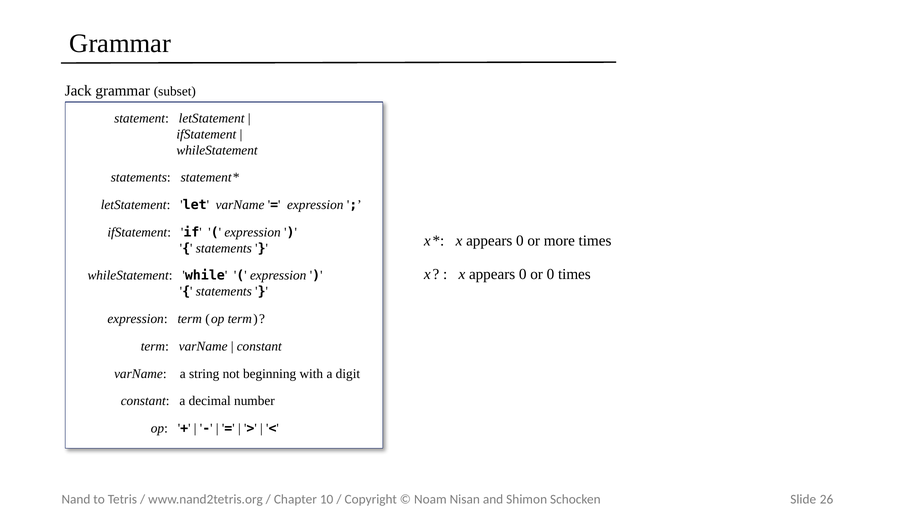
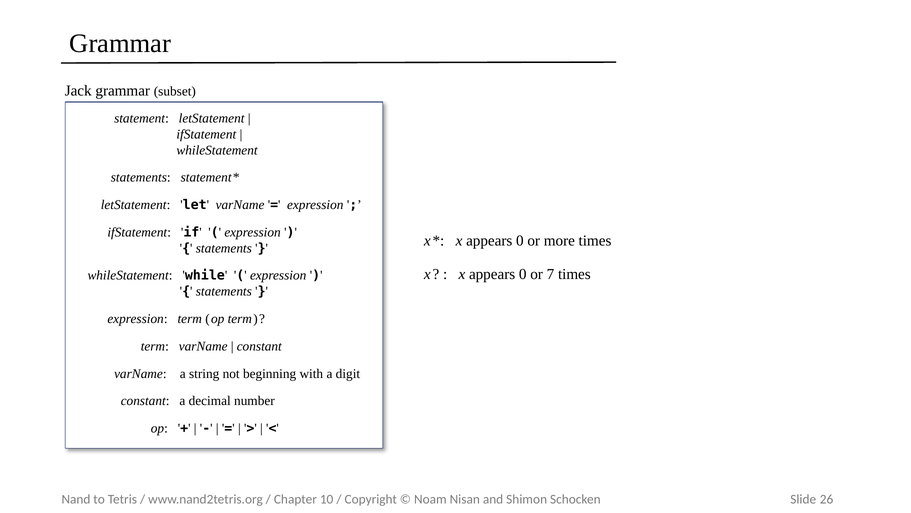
or 0: 0 -> 7 (550, 274)
